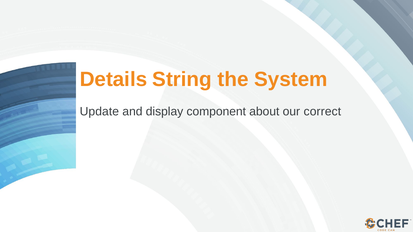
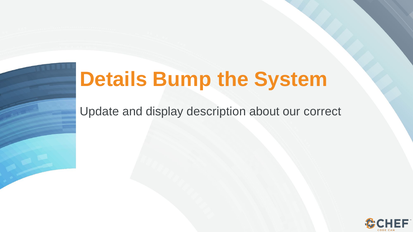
String: String -> Bump (182, 79)
component: component -> description (216, 112)
